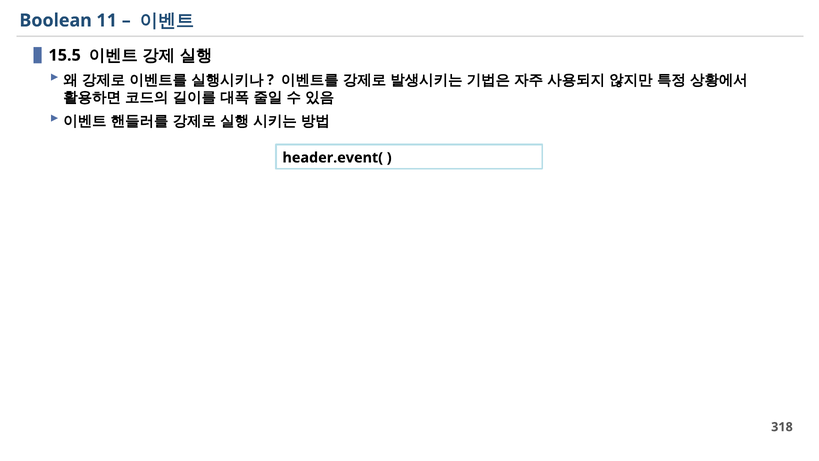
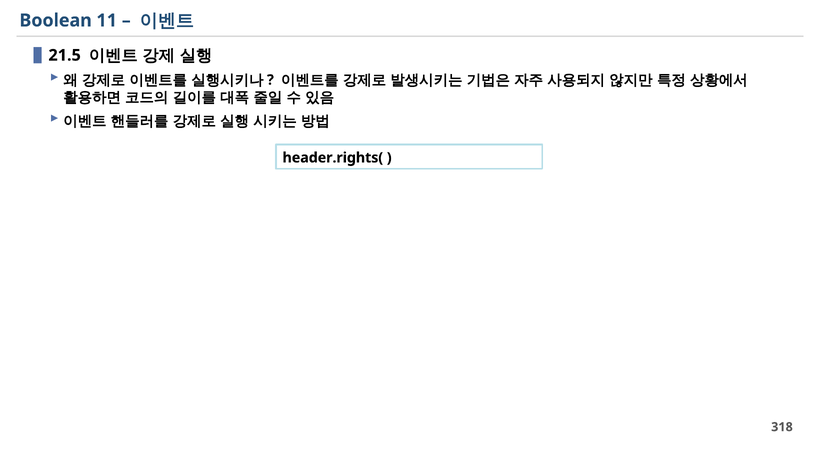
15.5: 15.5 -> 21.5 (65, 55)
header.event(: header.event( -> header.rights( (333, 158)
